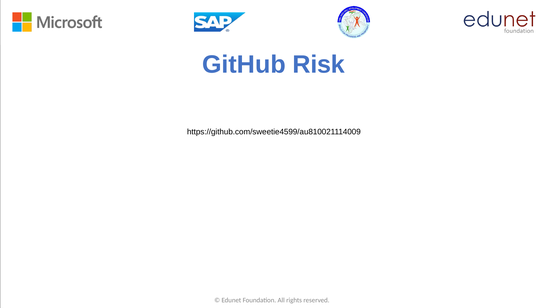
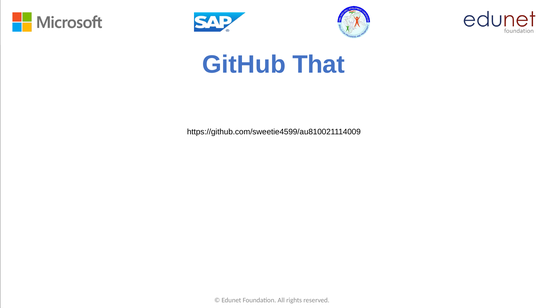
Risk: Risk -> That (319, 64)
